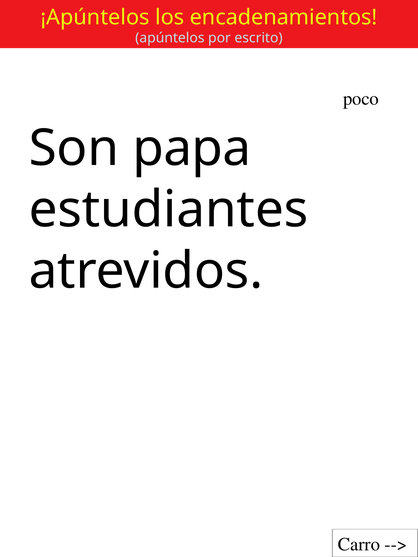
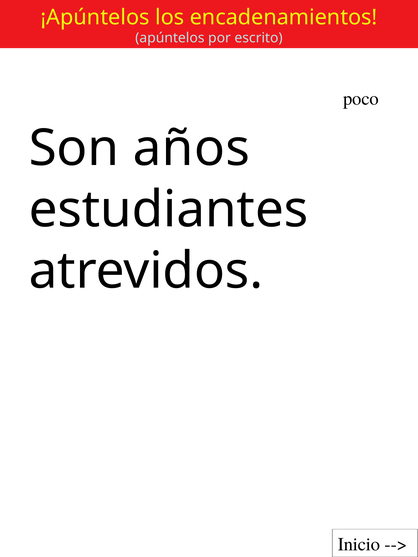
papa: papa -> años (191, 148)
Carro: Carro -> Inicio (359, 545)
